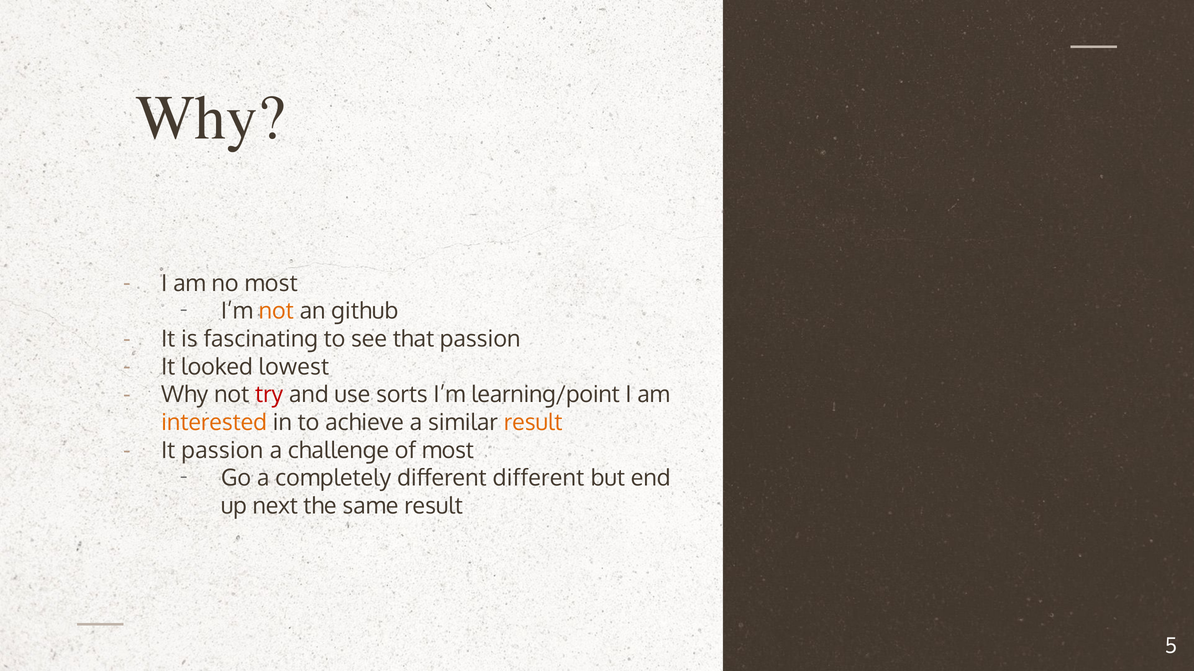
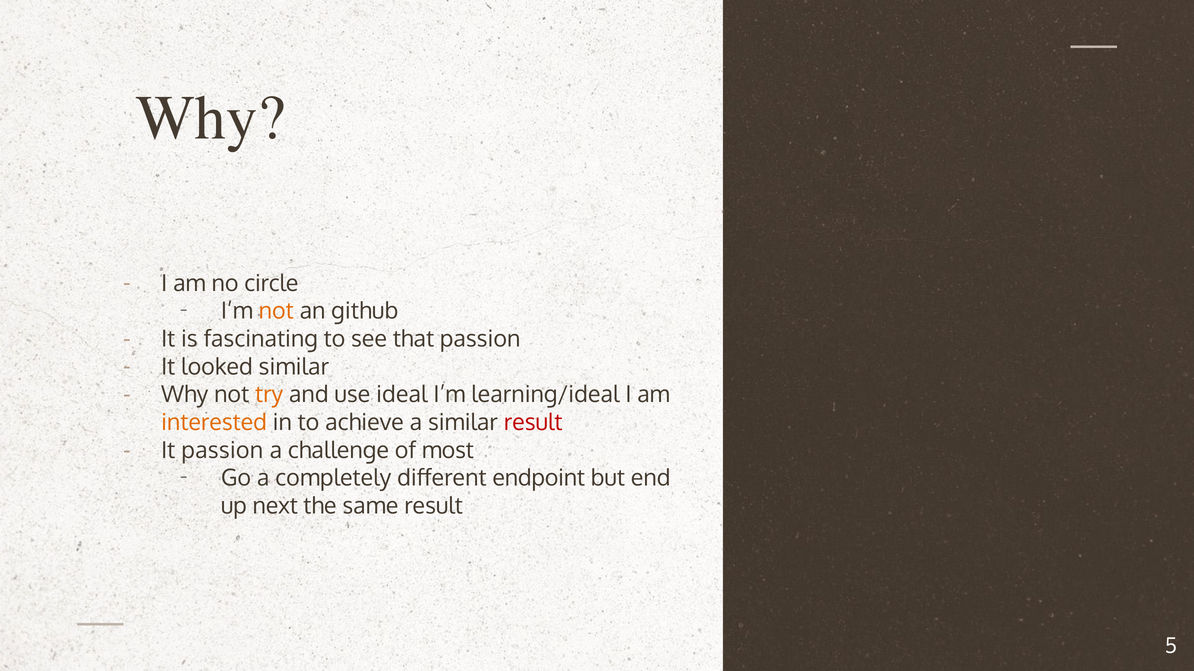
no most: most -> circle (271, 284)
looked lowest: lowest -> similar (294, 367)
try colour: red -> orange (269, 395)
sorts: sorts -> ideal (402, 395)
learning/point: learning/point -> learning/ideal (545, 395)
result colour: orange -> red (533, 423)
different different: different -> endpoint (539, 479)
